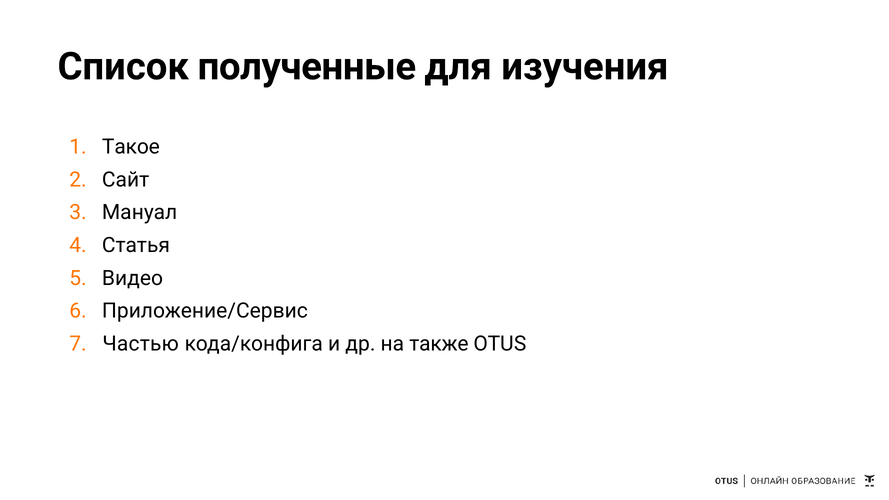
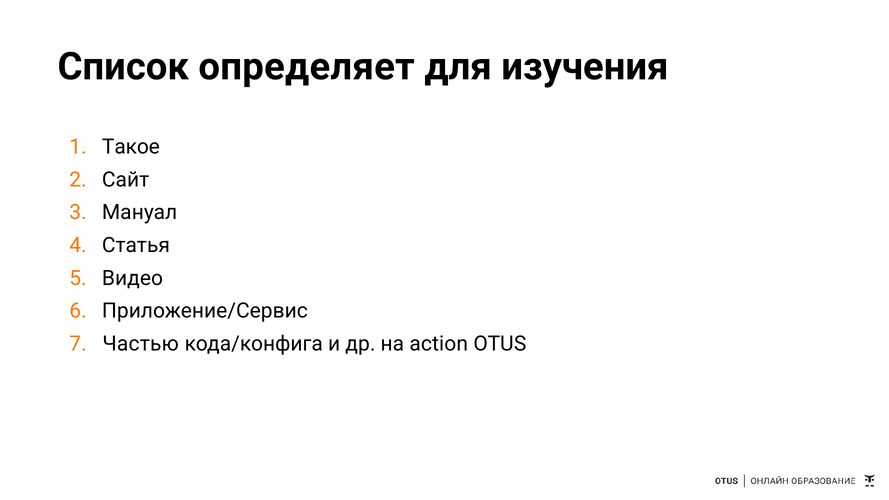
полученные: полученные -> определяет (307, 67)
также: также -> action (439, 344)
